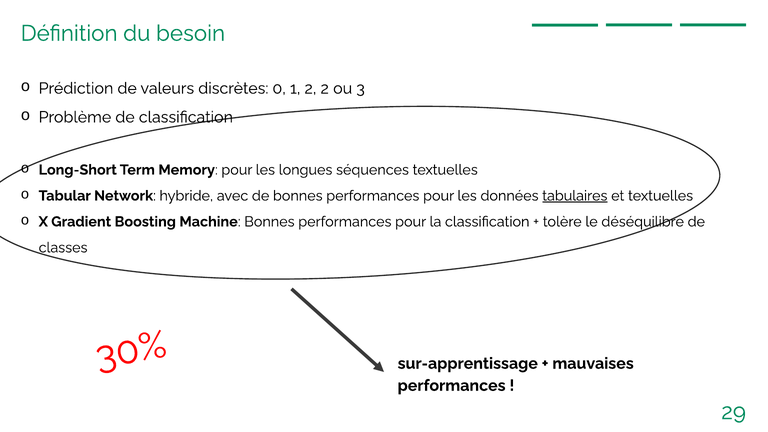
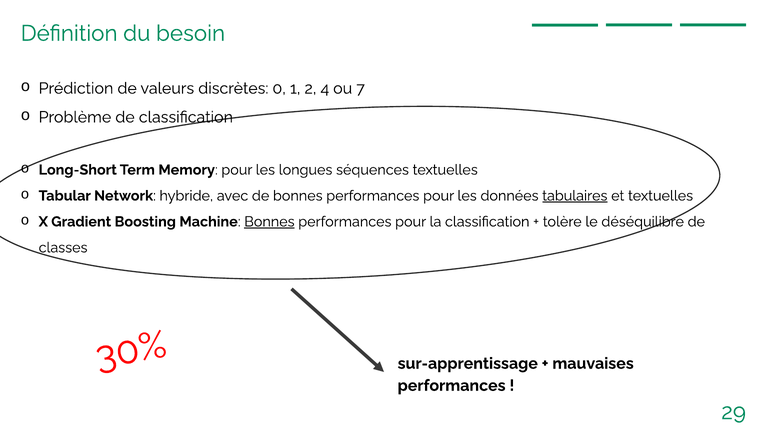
2 2: 2 -> 4 (325, 88)
ou 3: 3 -> 7 (361, 88)
Bonnes underline: none -> present (269, 222)
